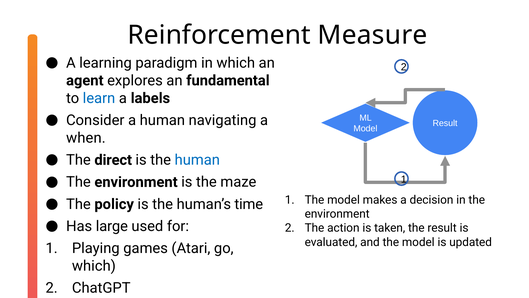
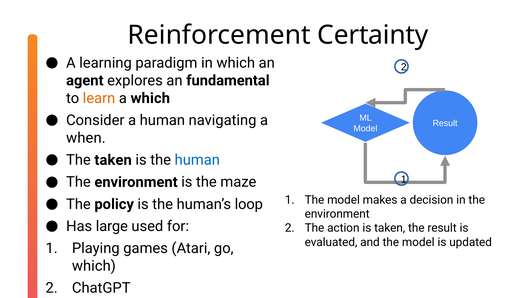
Measure: Measure -> Certainty (373, 35)
learn colour: blue -> orange (99, 98)
a labels: labels -> which (150, 98)
The direct: direct -> taken (113, 160)
time: time -> loop (249, 204)
